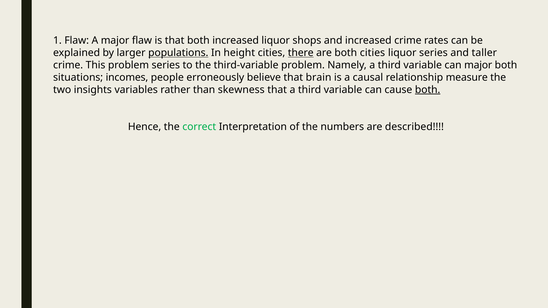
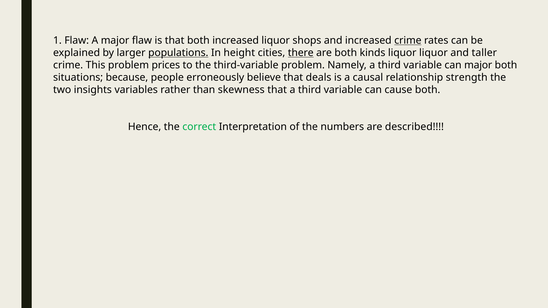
crime underline: none -> present (408, 40)
both cities: cities -> kinds (373, 53)
liquor series: series -> liquor (433, 53)
problem series: series -> prices (166, 65)
incomes: incomes -> because (127, 77)
brain: brain -> deals (319, 77)
measure: measure -> strength (467, 77)
both underline: present -> none (428, 90)
